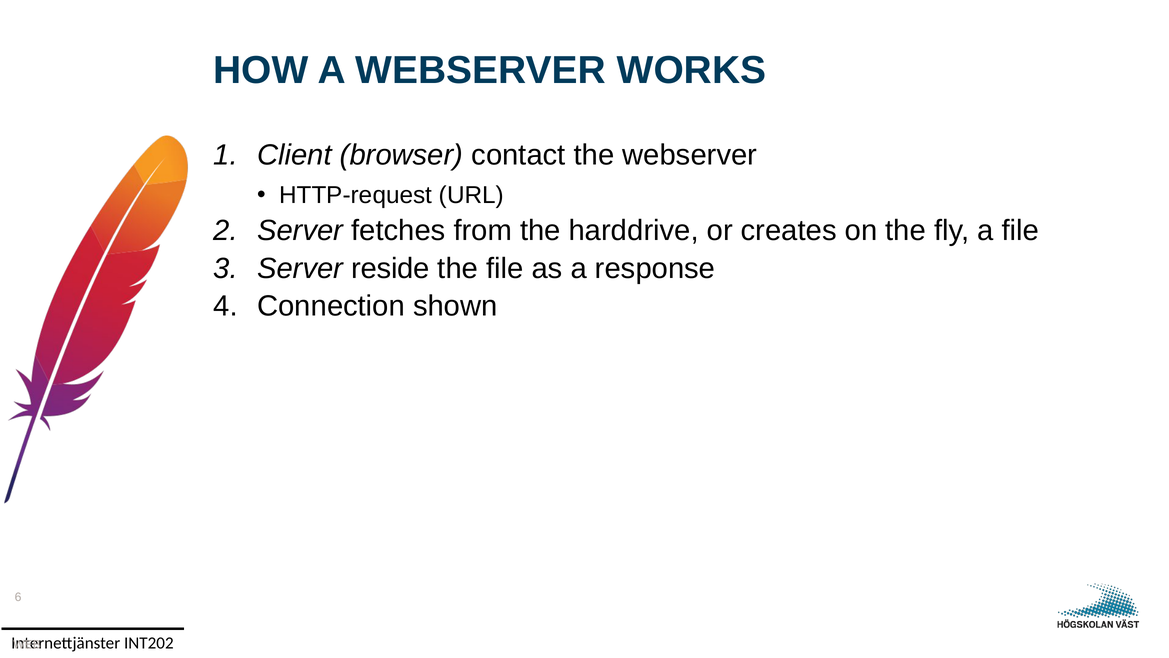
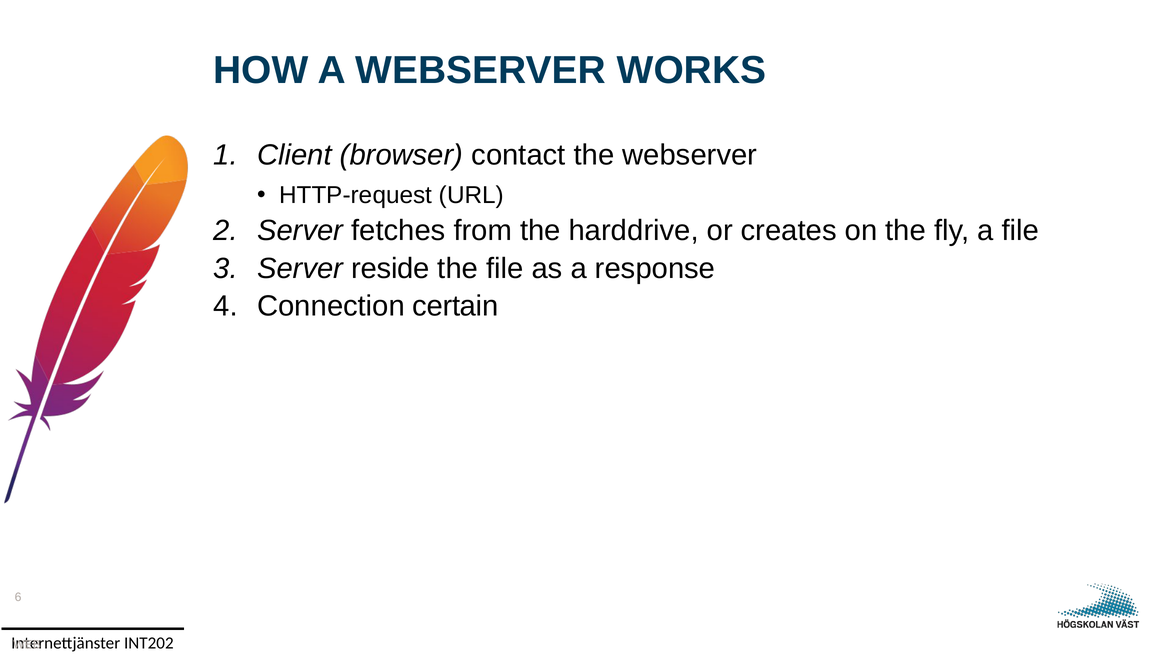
shown: shown -> certain (455, 306)
